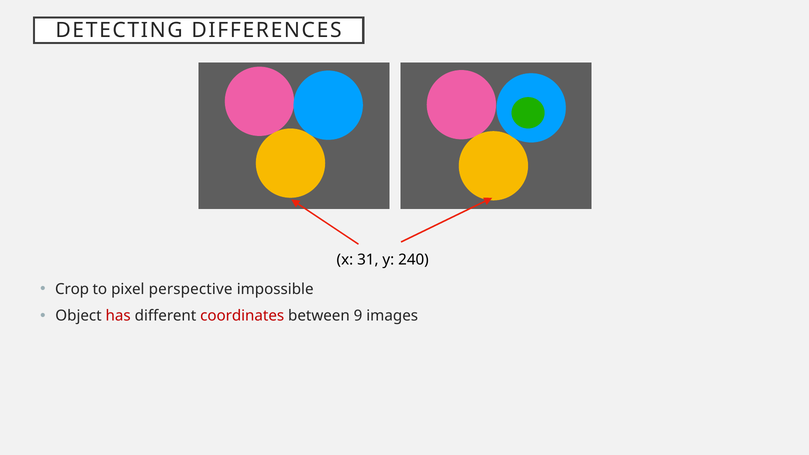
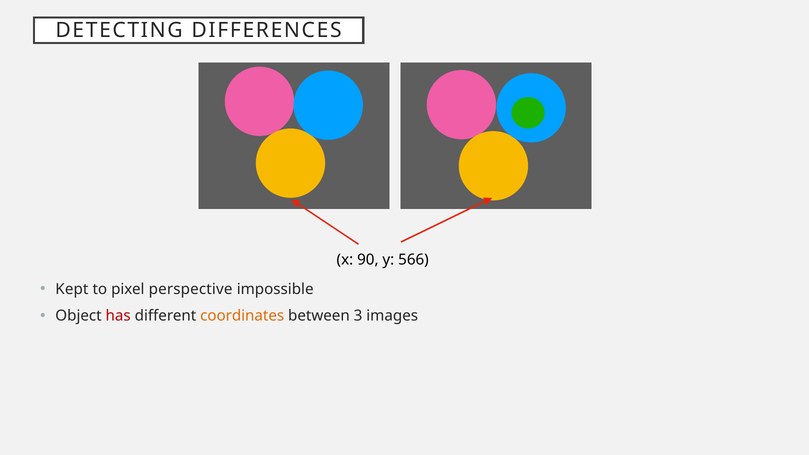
31: 31 -> 90 (368, 260)
240: 240 -> 566 (413, 260)
Crop: Crop -> Kept (72, 289)
coordinates colour: red -> orange (242, 316)
9: 9 -> 3 (358, 316)
